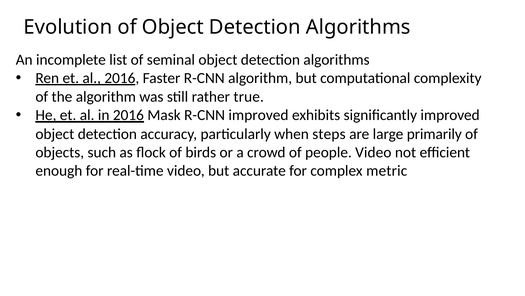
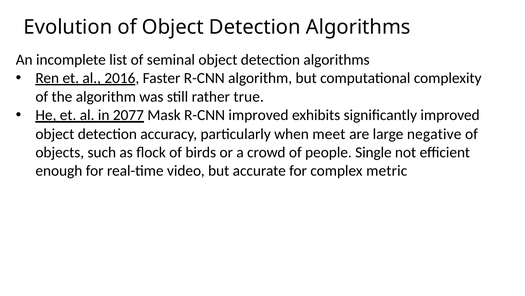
in 2016: 2016 -> 2077 (128, 115)
steps: steps -> meet (329, 134)
primarily: primarily -> negative (434, 134)
people Video: Video -> Single (373, 152)
